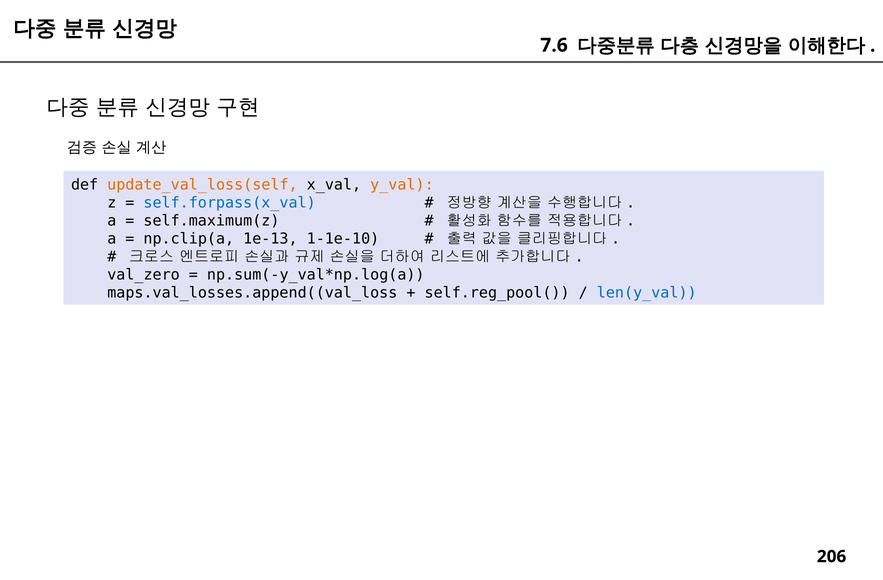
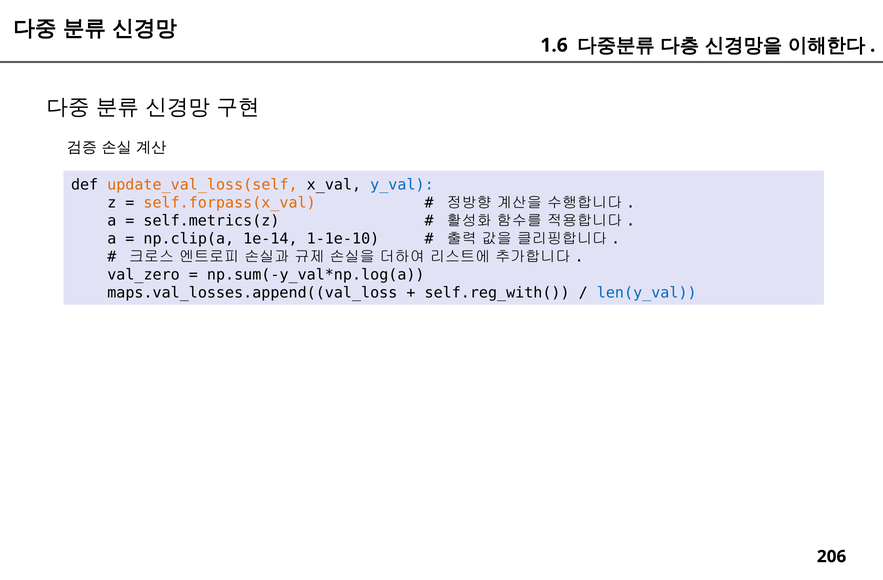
7.6: 7.6 -> 1.6 (554, 45)
y_val colour: orange -> blue (402, 185)
self.forpass(x_val colour: blue -> orange (230, 203)
self.maximum(z: self.maximum(z -> self.metrics(z (211, 221)
1e-13: 1e-13 -> 1e-14 (270, 239)
self.reg_pool(: self.reg_pool( -> self.reg_with( (497, 293)
